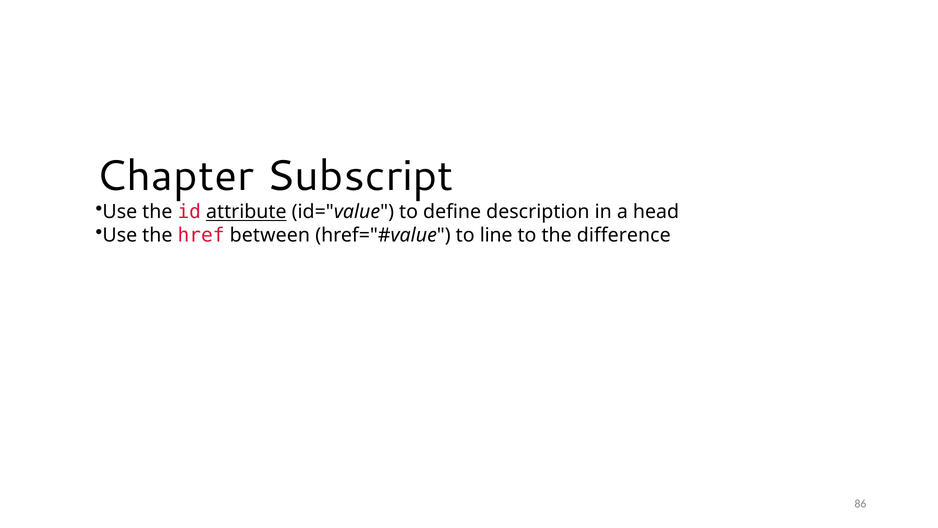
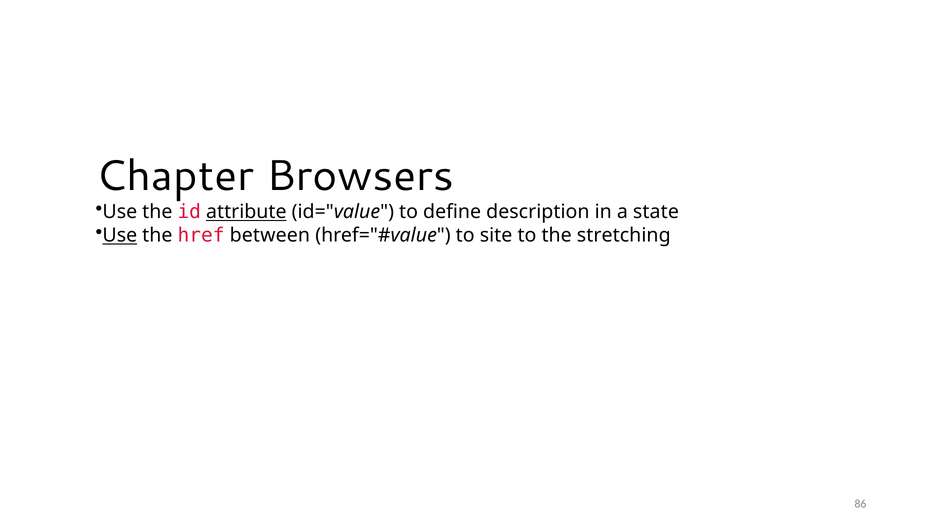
Subscript: Subscript -> Browsers (360, 176)
head: head -> state (656, 212)
Use underline: none -> present (120, 235)
line: line -> site (496, 235)
difference: difference -> stretching (624, 235)
